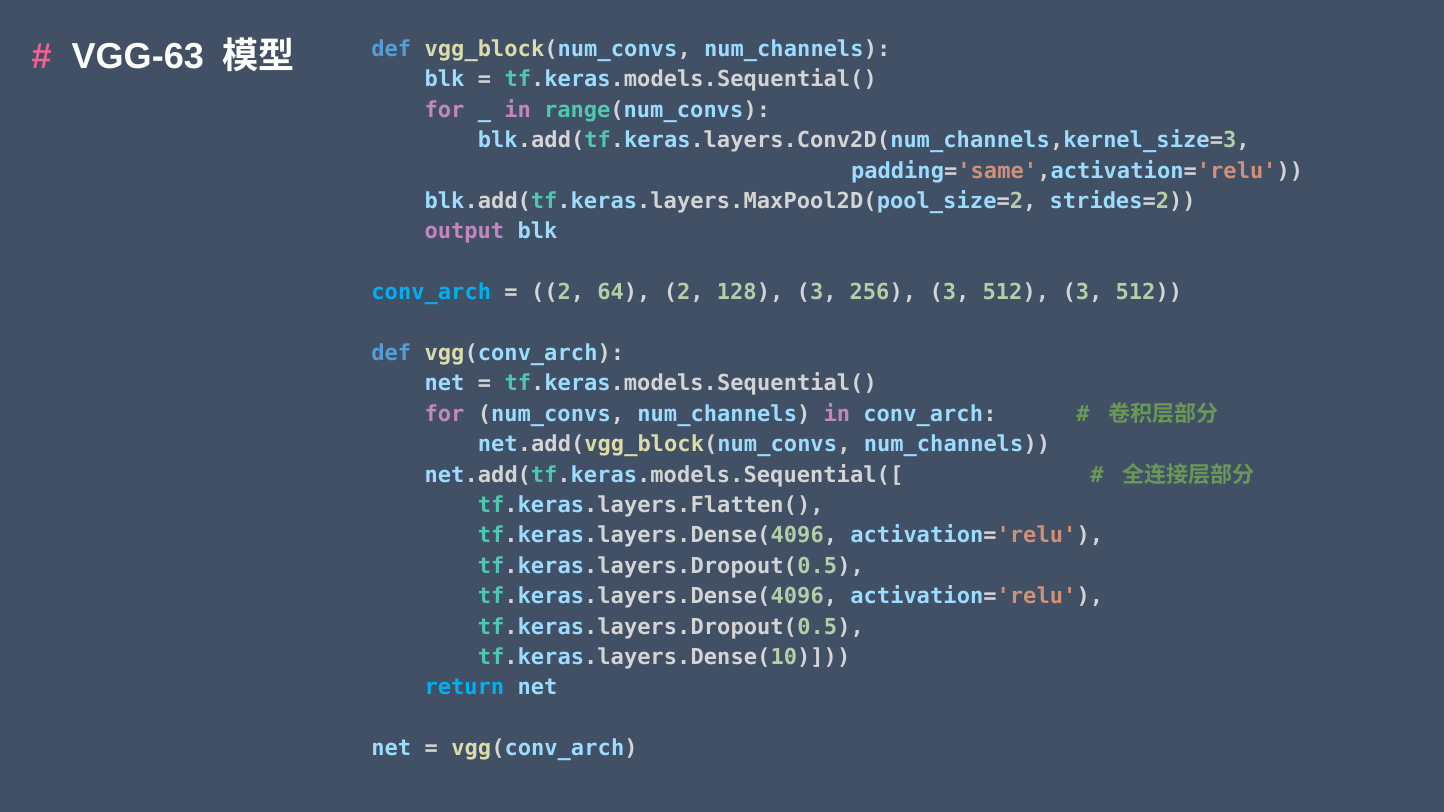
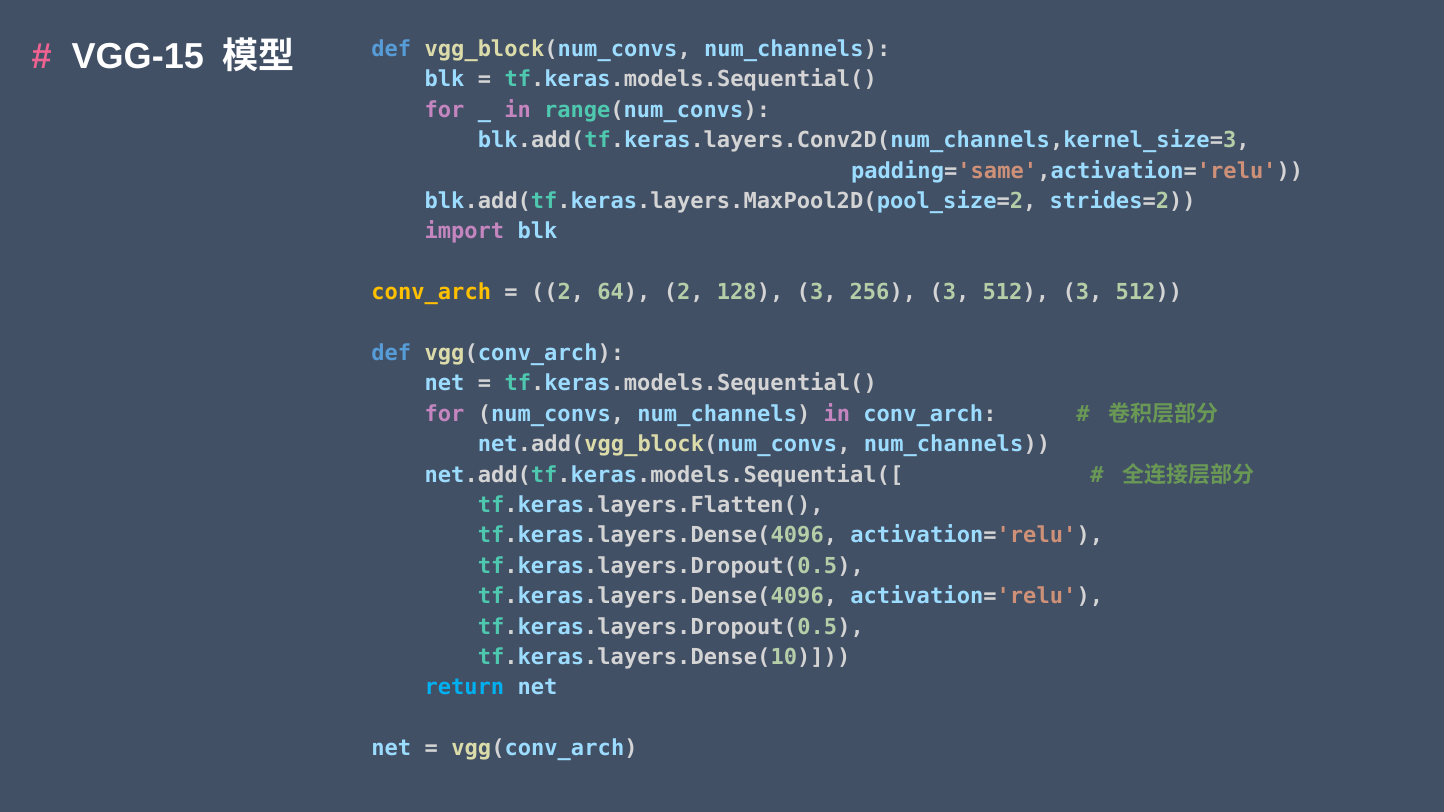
VGG-63: VGG-63 -> VGG-15 (138, 56)
output: output -> import (464, 232)
conv_arch colour: light blue -> yellow (431, 292)
